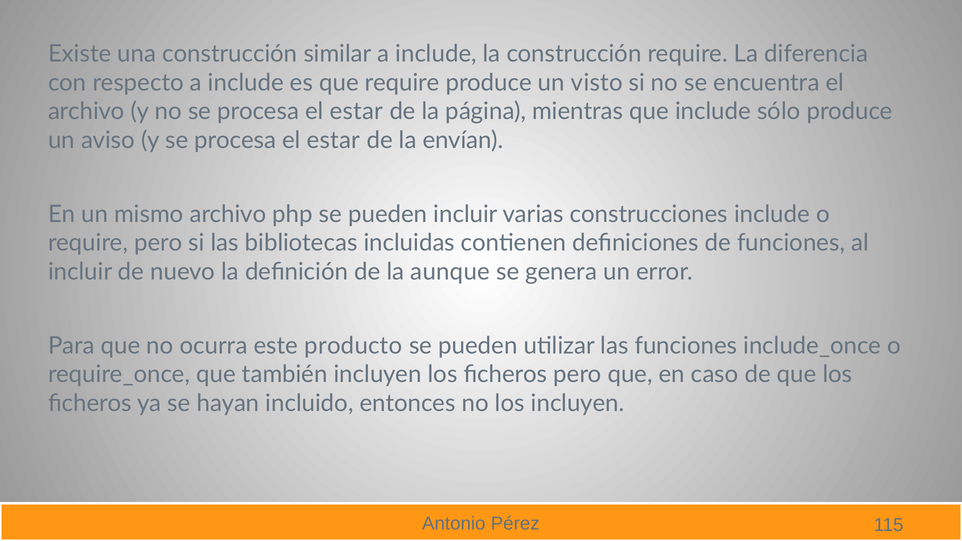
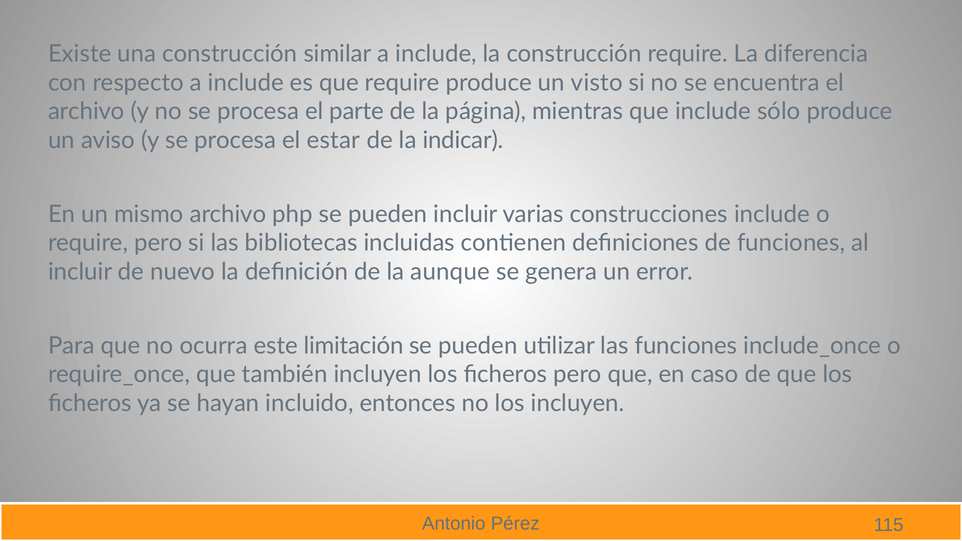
estar: estar -> parte (357, 112)
envían: envían -> indicar (463, 140)
producto: producto -> limitación (354, 346)
